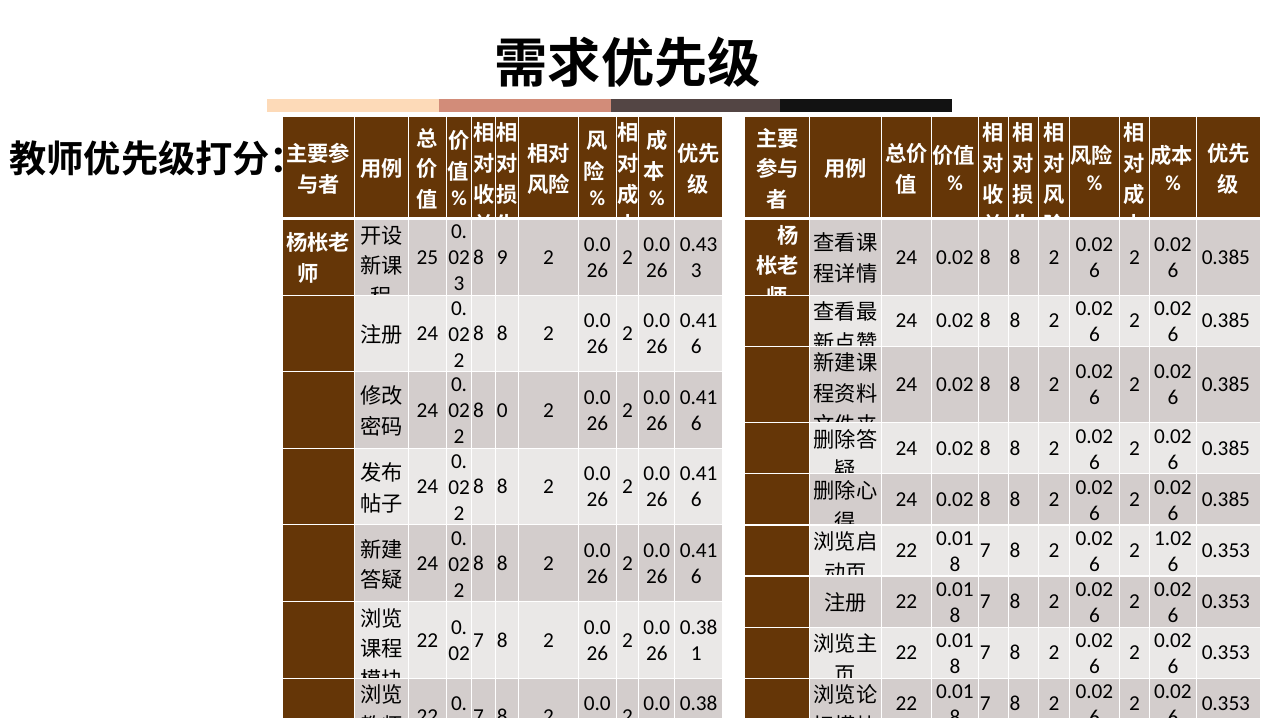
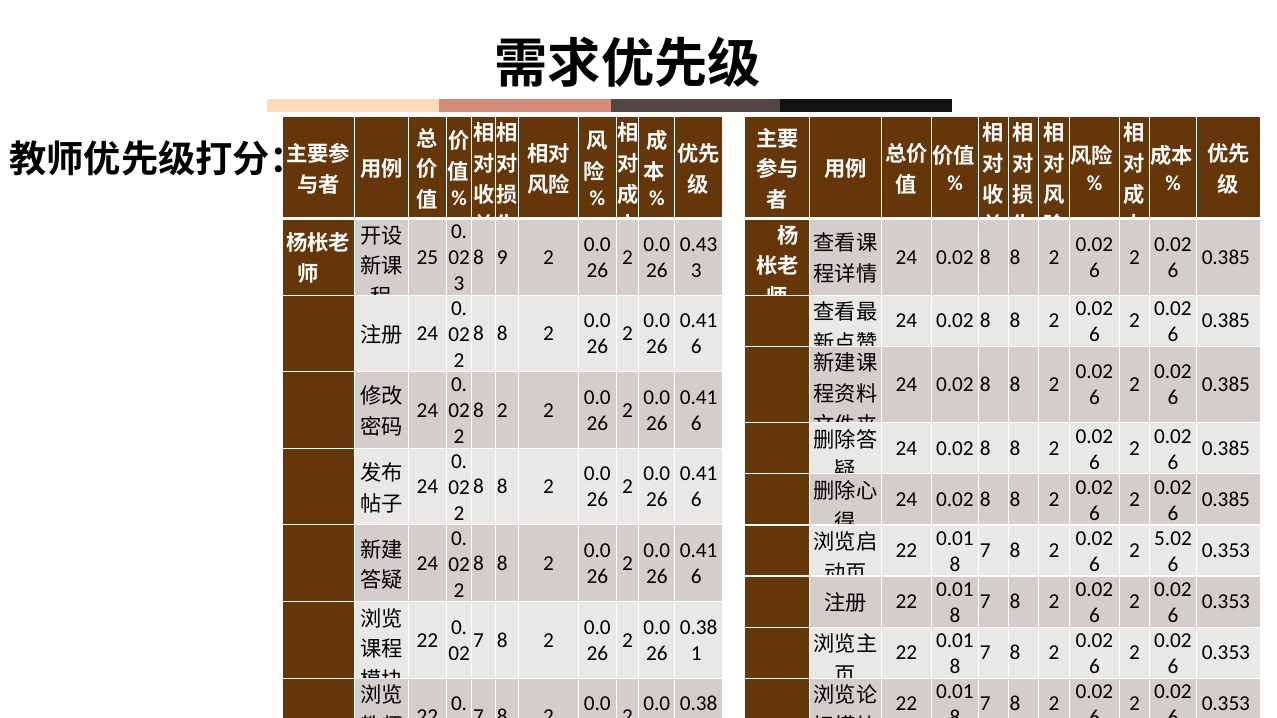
0: 0 -> 2 (502, 410)
1.02: 1.02 -> 5.02 (1173, 538)
